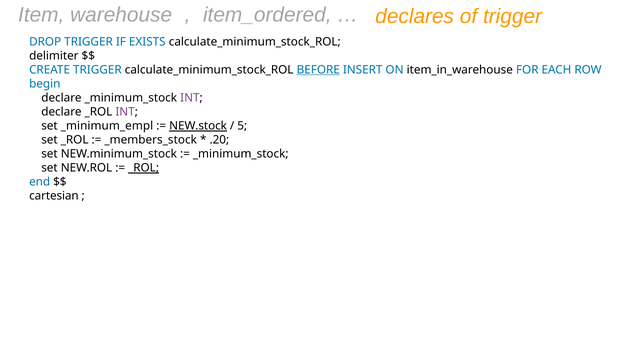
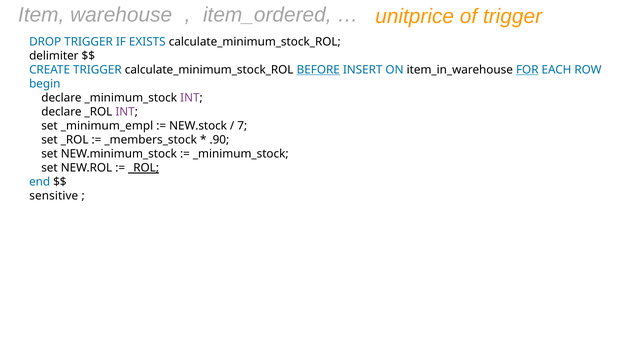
declares: declares -> unitprice (415, 16)
FOR underline: none -> present (527, 70)
NEW.stock underline: present -> none (198, 126)
5: 5 -> 7 (242, 126)
.20: .20 -> .90 (219, 140)
cartesian: cartesian -> sensitive (54, 196)
